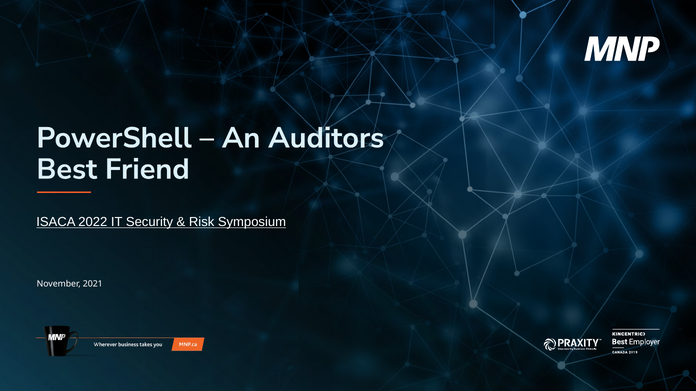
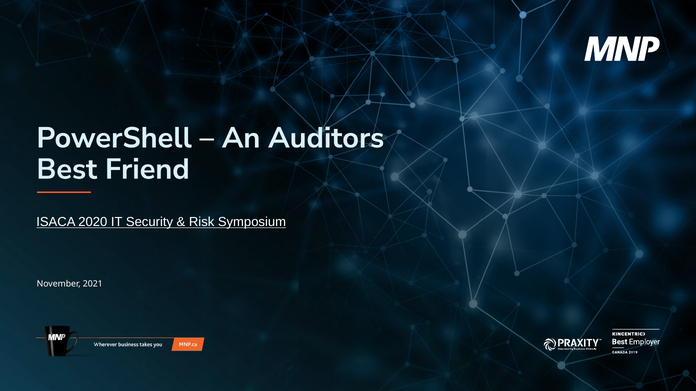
2022: 2022 -> 2020 (93, 222)
